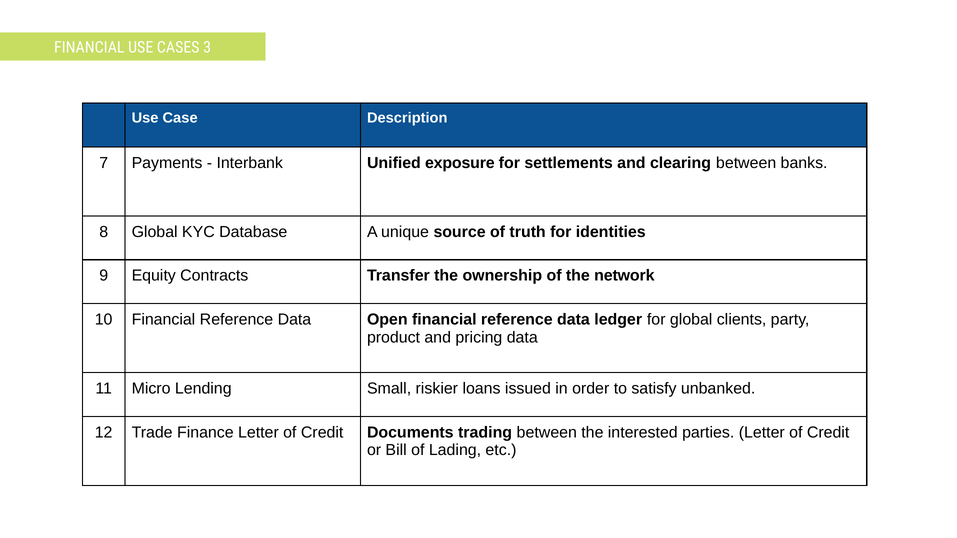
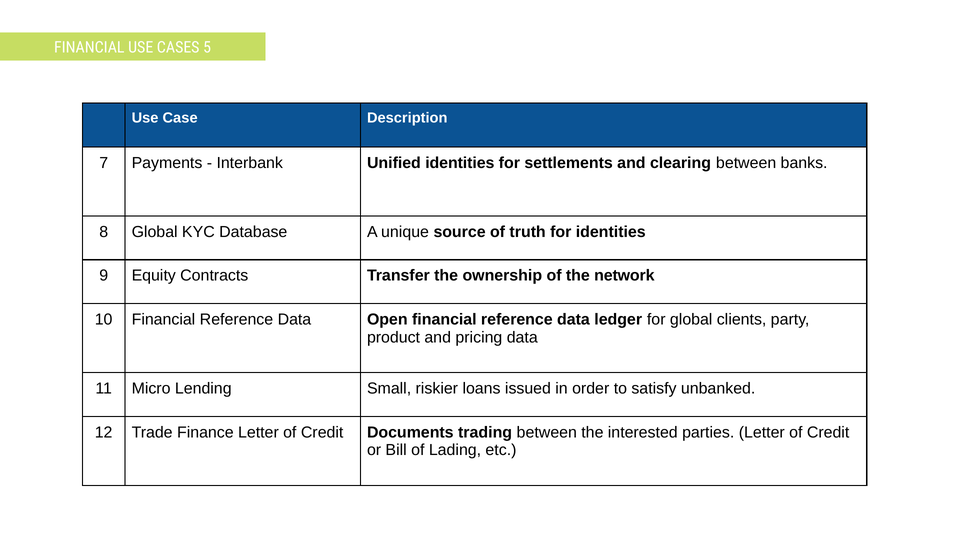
3: 3 -> 5 (207, 48)
Unified exposure: exposure -> identities (460, 163)
